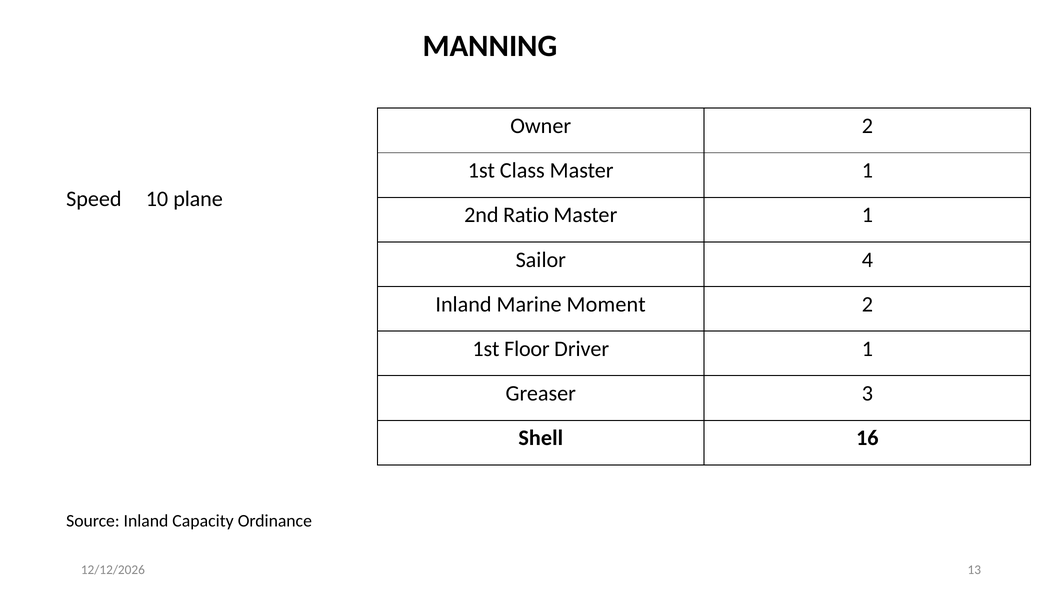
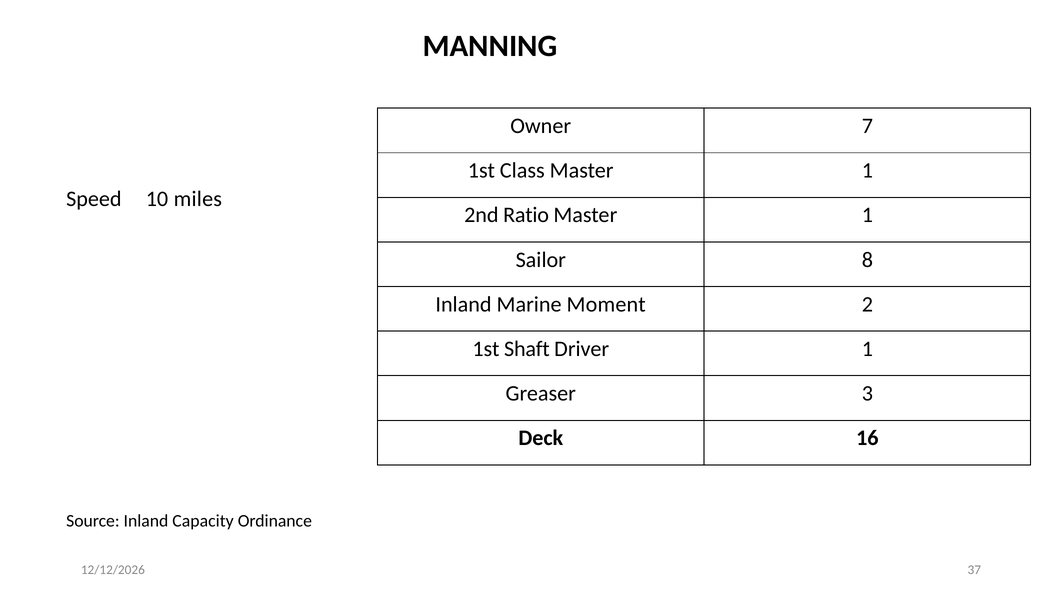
Owner 2: 2 -> 7 (867, 126)
plane: plane -> miles (198, 199)
4: 4 -> 8 (867, 260)
Floor: Floor -> Shaft (527, 349)
Shell: Shell -> Deck (541, 438)
13: 13 -> 37 (974, 570)
